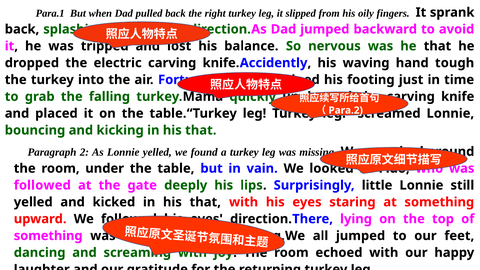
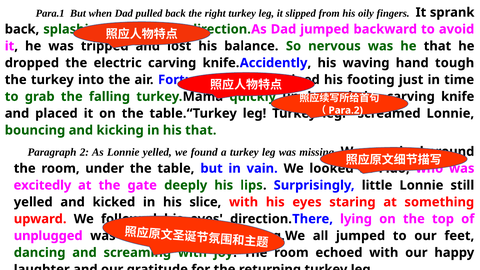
followed: followed -> excitedly (42, 185)
kicked in his that: that -> slice (205, 202)
something: something -> unplugged (48, 236)
